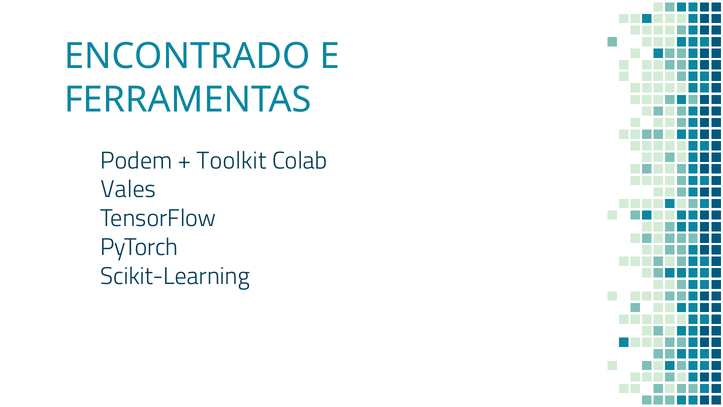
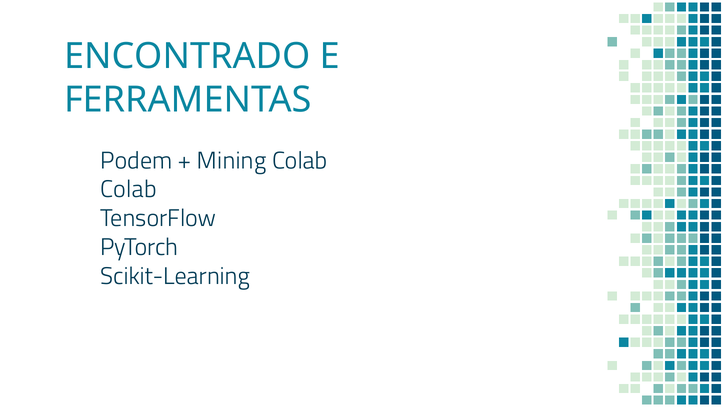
Toolkit: Toolkit -> Mining (232, 160)
Vales: Vales -> Colab (128, 189)
